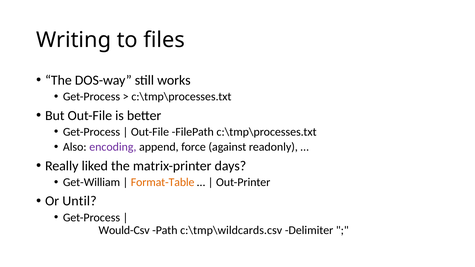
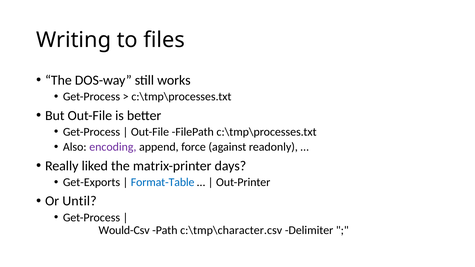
Get-William: Get-William -> Get-Exports (92, 182)
Format-Table colour: orange -> blue (163, 182)
c:\tmp\wildcards.csv: c:\tmp\wildcards.csv -> c:\tmp\character.csv (231, 230)
